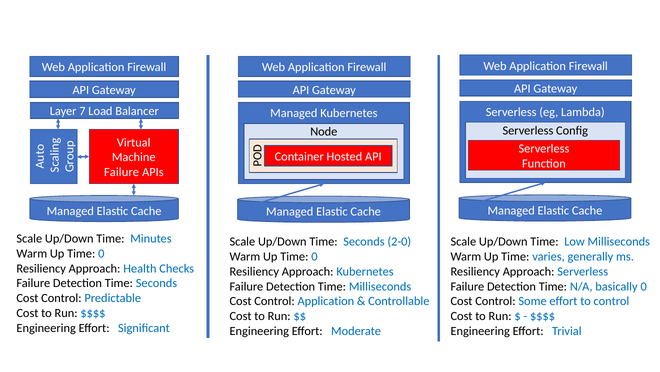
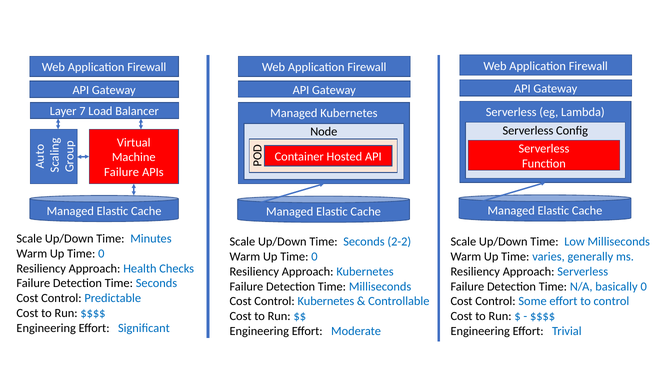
2-0: 2-0 -> 2-2 (399, 241)
Control Application: Application -> Kubernetes (326, 301)
